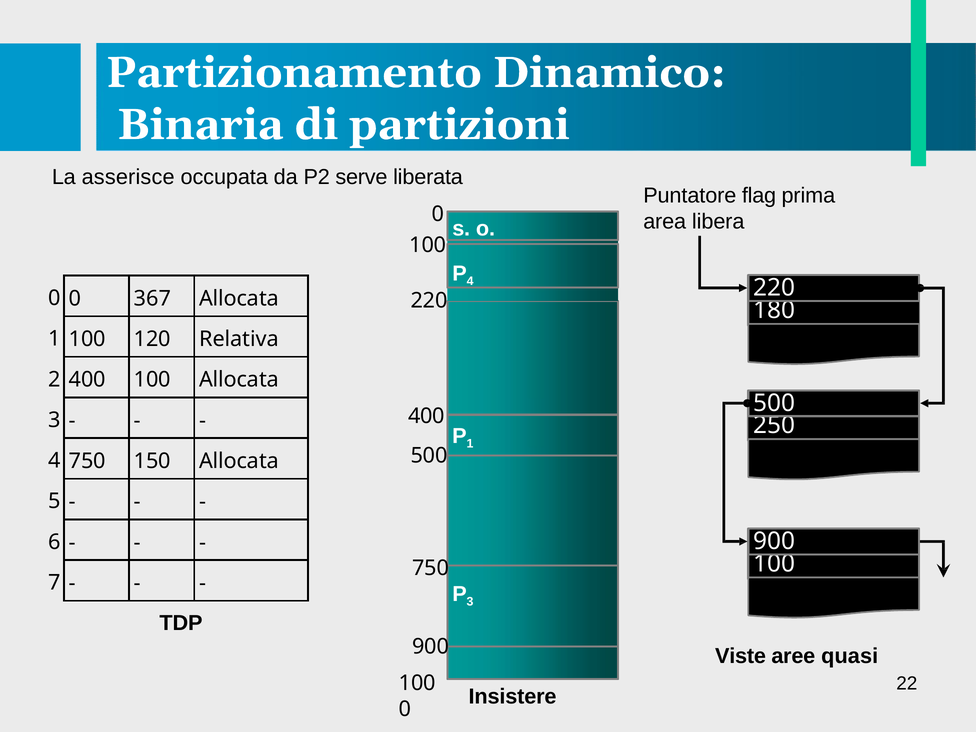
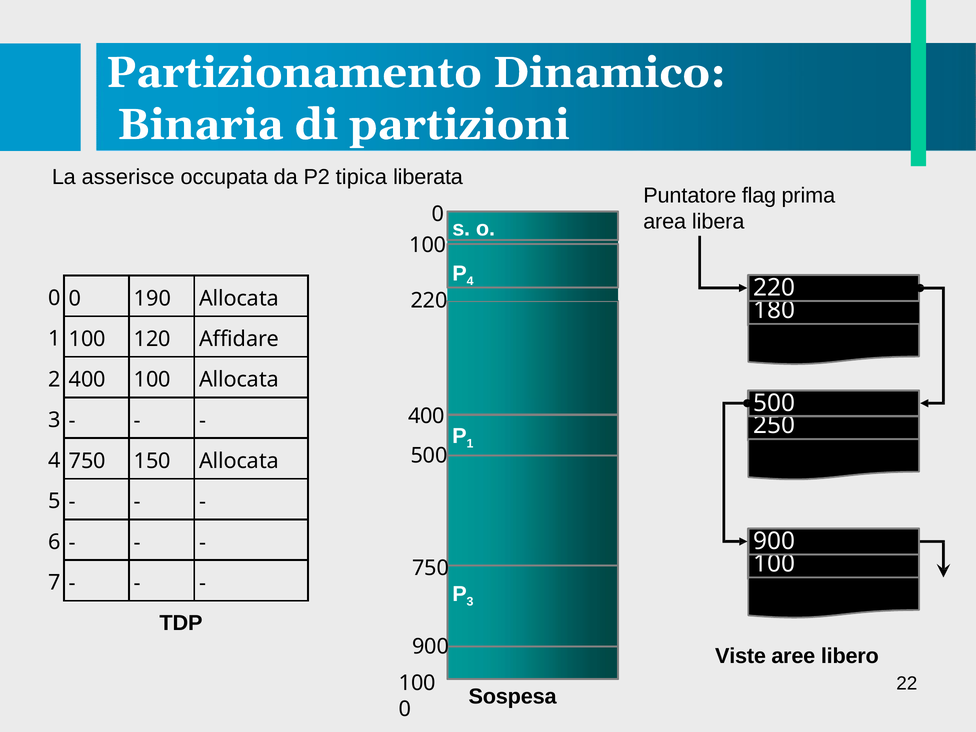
serve: serve -> tipica (361, 177)
367: 367 -> 190 (152, 298)
Relativa: Relativa -> Affidare (239, 339)
quasi: quasi -> libero (850, 656)
Insistere: Insistere -> Sospesa (513, 697)
